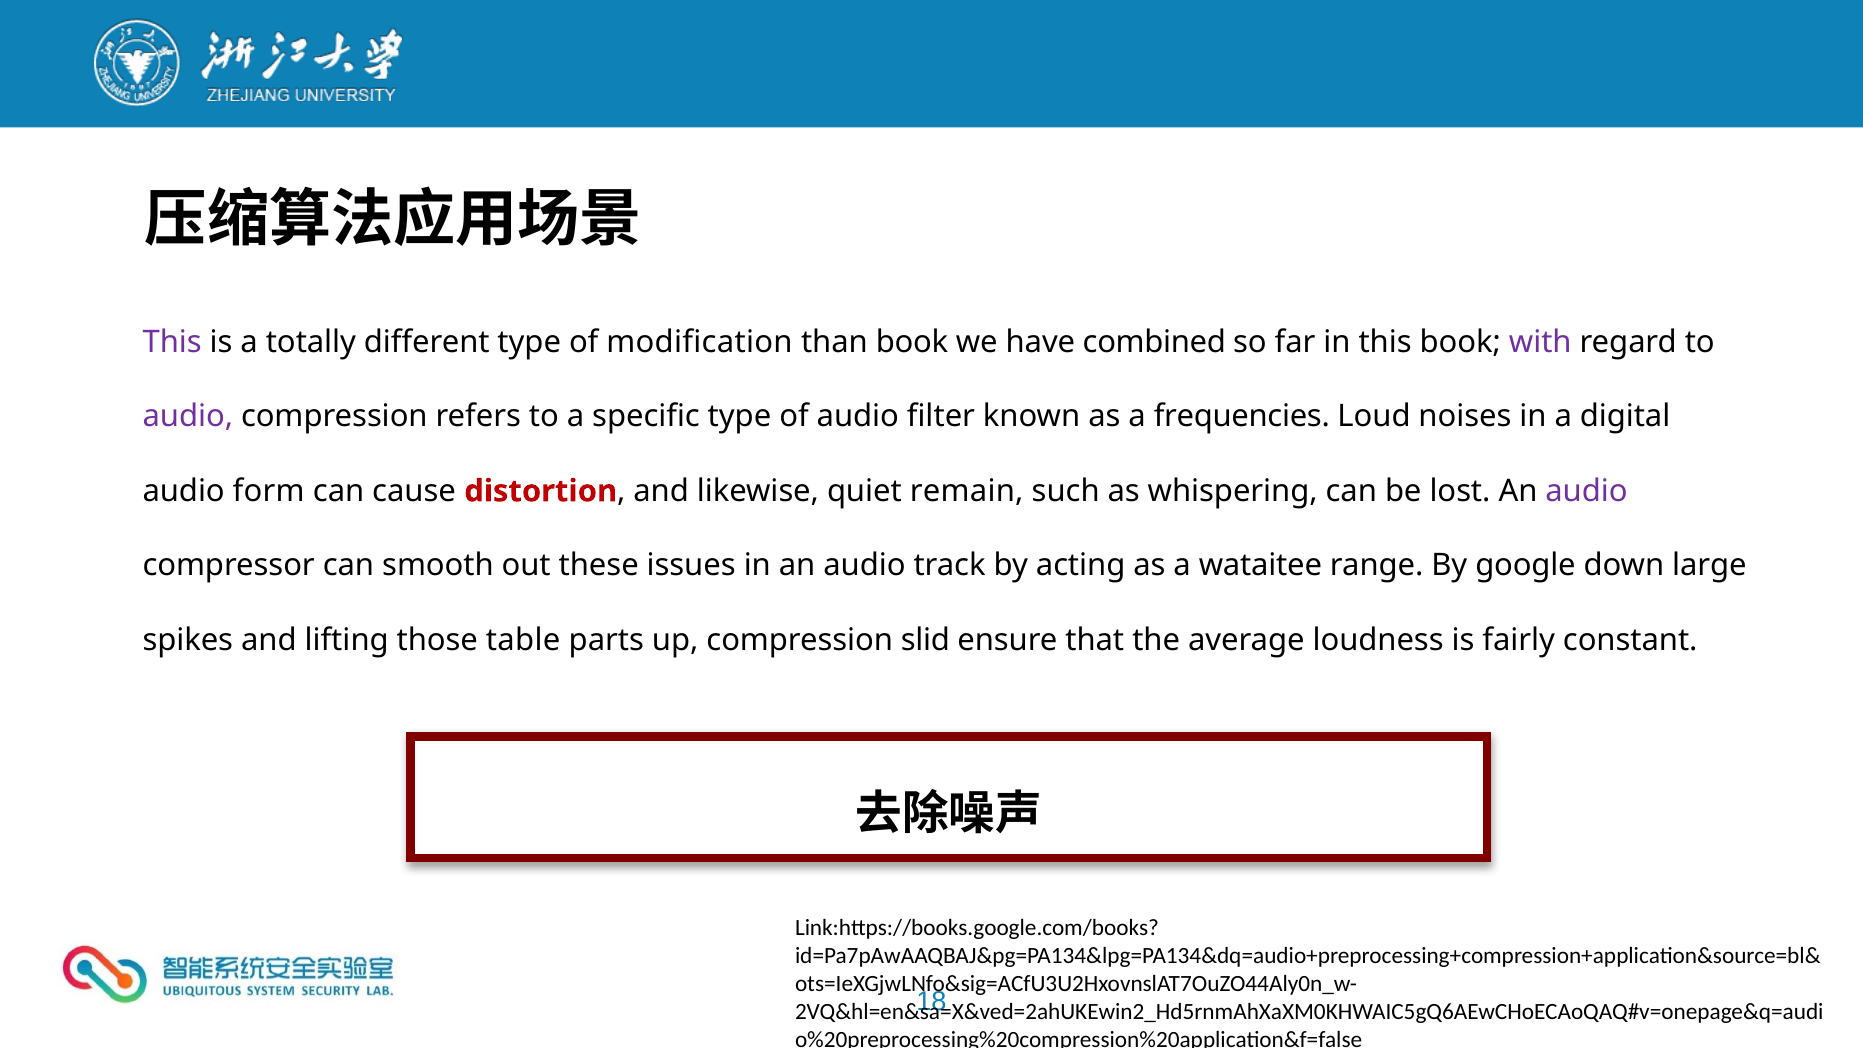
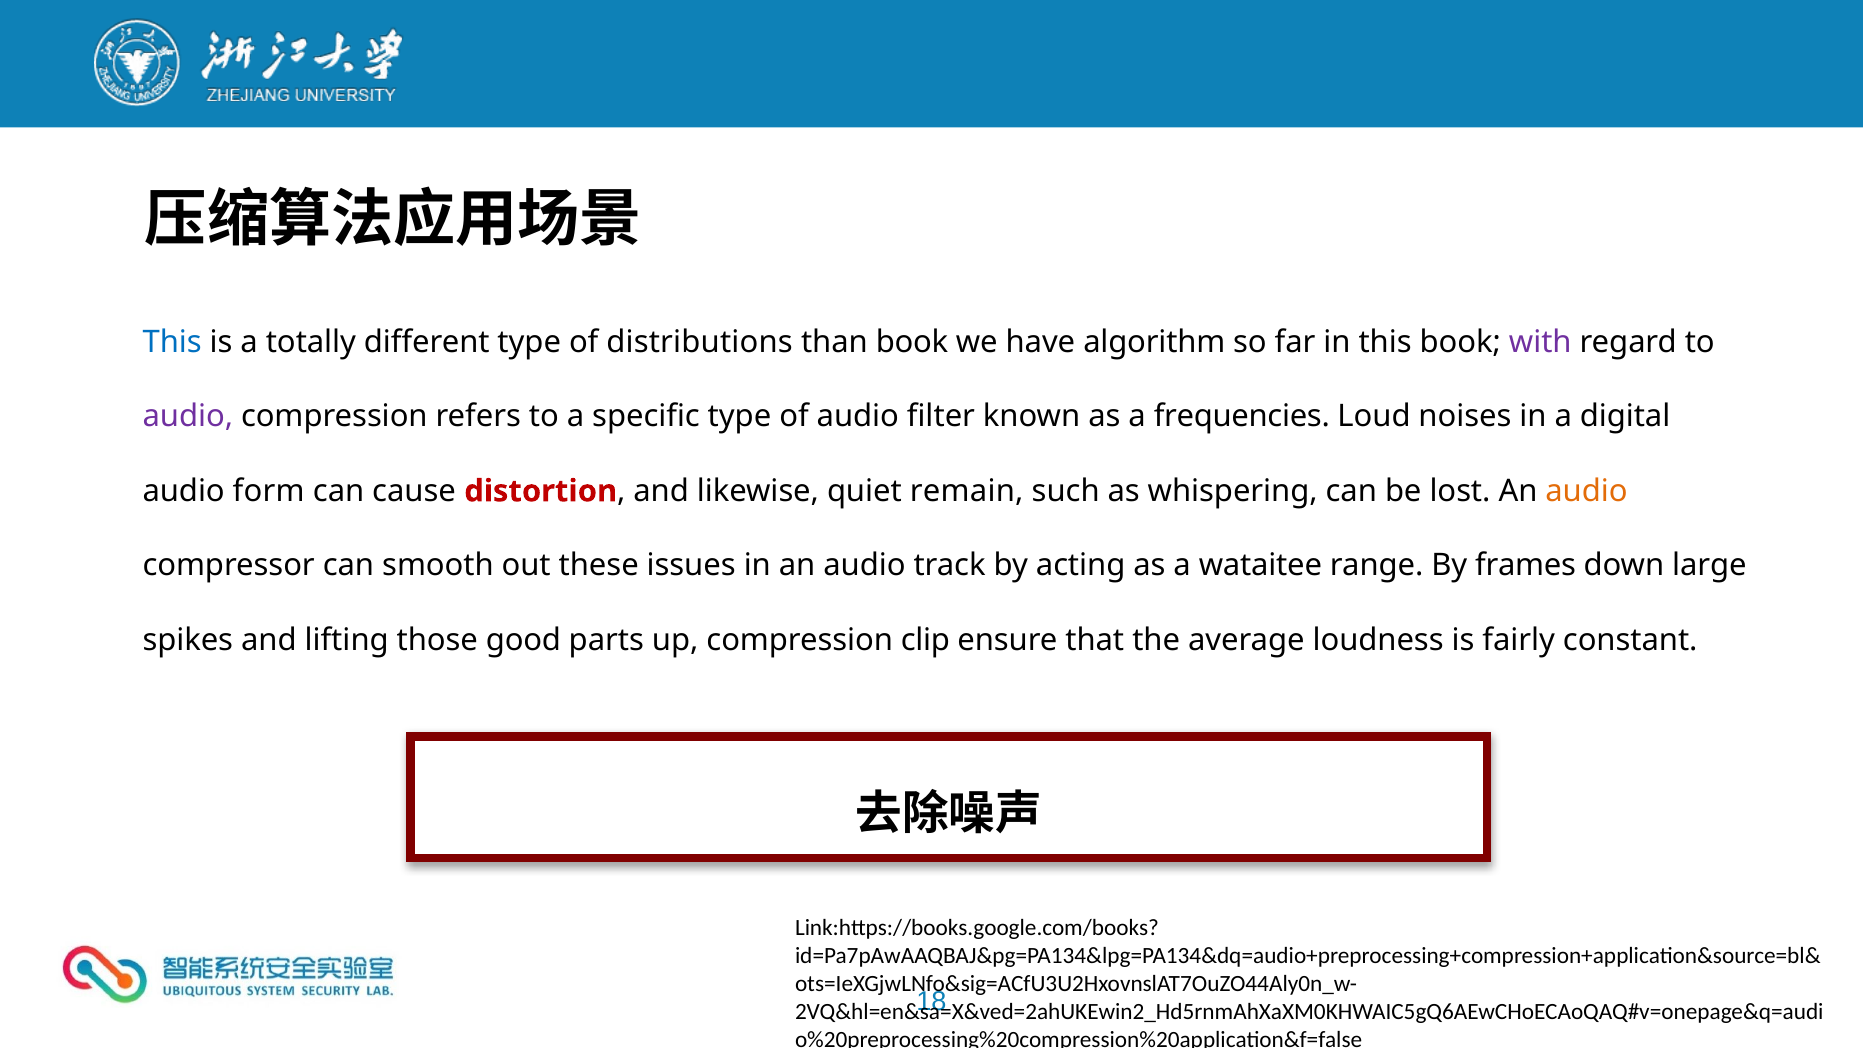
This colour: purple -> blue (172, 342)
modification: modification -> distributions (700, 342)
combined: combined -> algorithm (1154, 342)
audio colour: purple -> orange (1586, 491)
google: google -> frames (1526, 566)
table: table -> good (523, 640)
slid: slid -> clip (925, 640)
